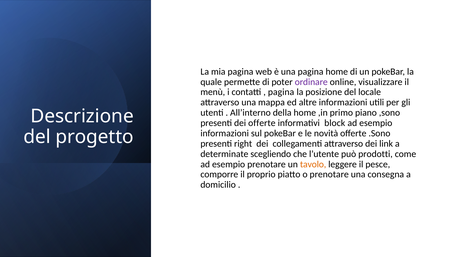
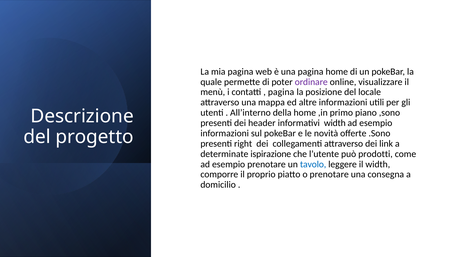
dei offerte: offerte -> header (262, 123)
informativi block: block -> width (335, 123)
scegliendo: scegliendo -> ispirazione (271, 154)
tavolo colour: orange -> blue (313, 164)
il pesce: pesce -> width (378, 164)
